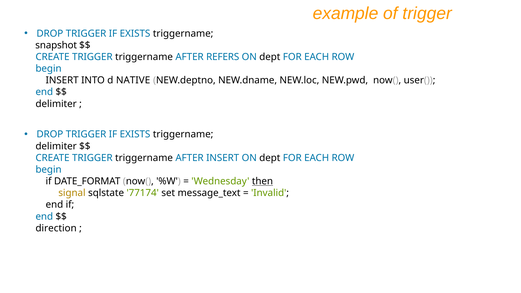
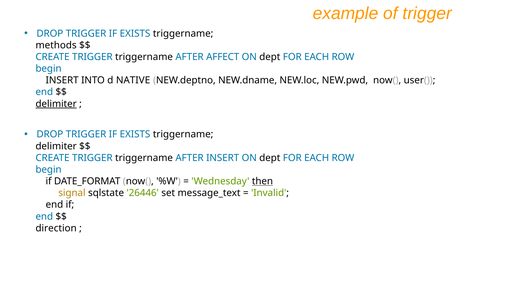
snapshot: snapshot -> methods (56, 45)
REFERS: REFERS -> AFFECT (223, 57)
delimiter underline: none -> present (56, 104)
77174: 77174 -> 26446 (143, 193)
